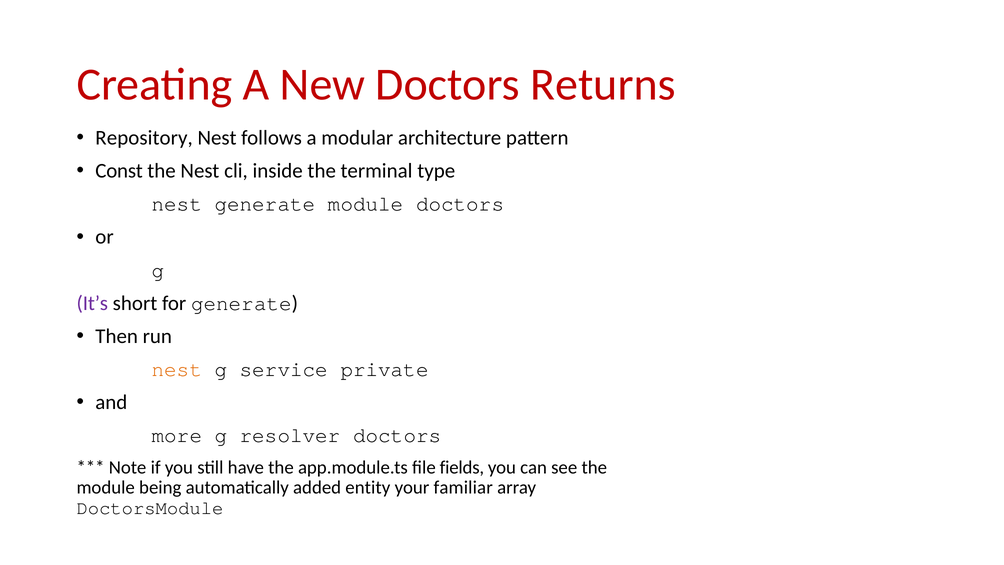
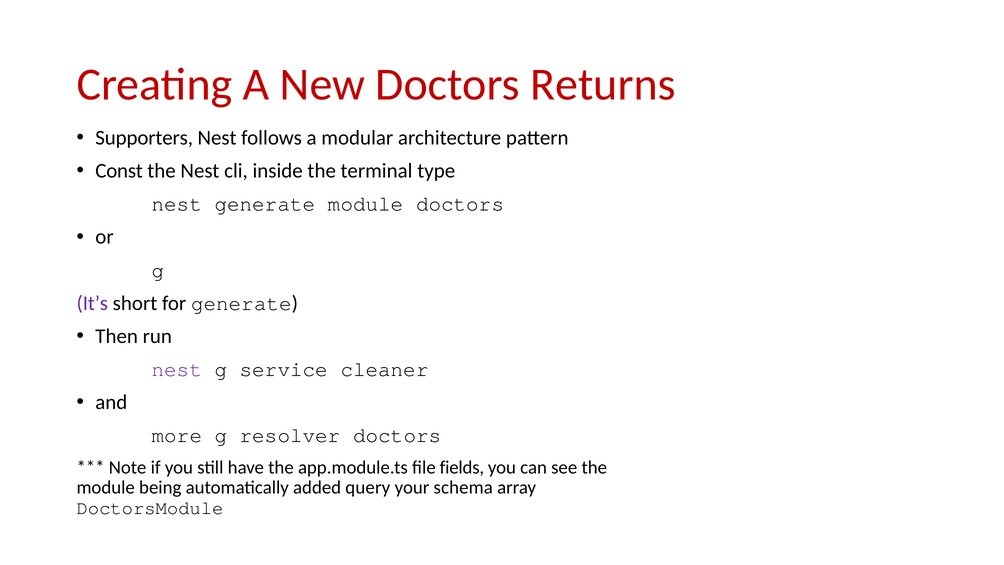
Repository: Repository -> Supporters (144, 138)
nest colour: orange -> purple (177, 369)
private: private -> cleaner (385, 369)
entity: entity -> query (368, 488)
familiar: familiar -> schema (463, 488)
